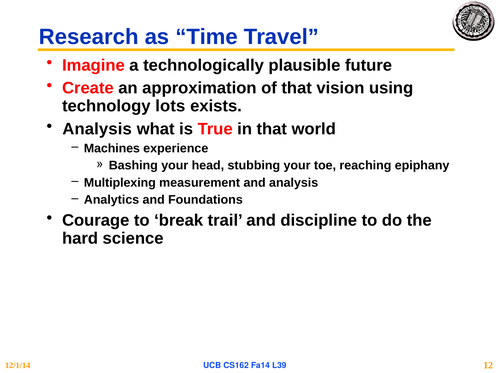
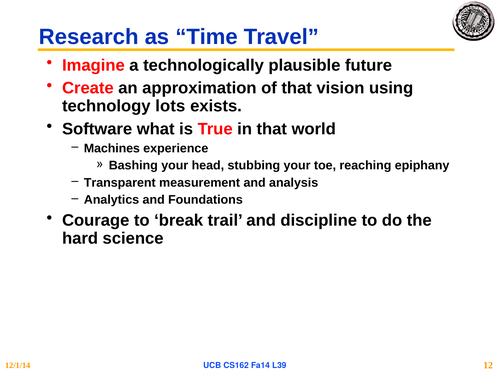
Analysis: Analysis -> Software (97, 129)
Multiplexing: Multiplexing -> Transparent (120, 183)
